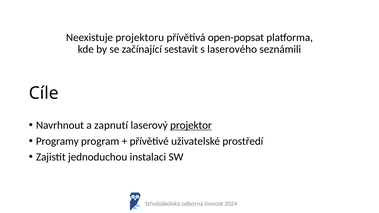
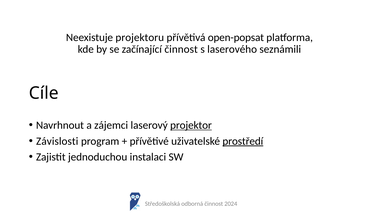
začínající sestavit: sestavit -> činnost (181, 49)
zapnutí: zapnutí -> zájemci (111, 125)
Programy: Programy -> Závislosti (57, 141)
prostředí underline: none -> present (243, 141)
